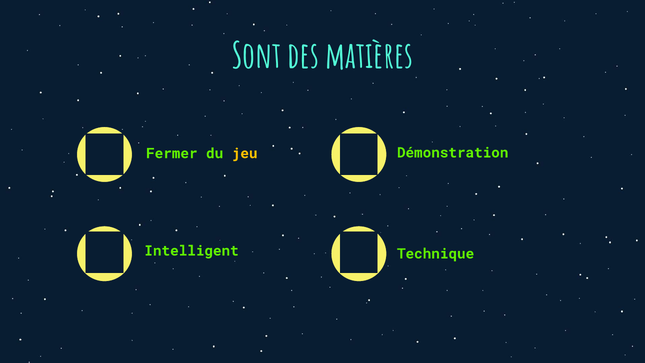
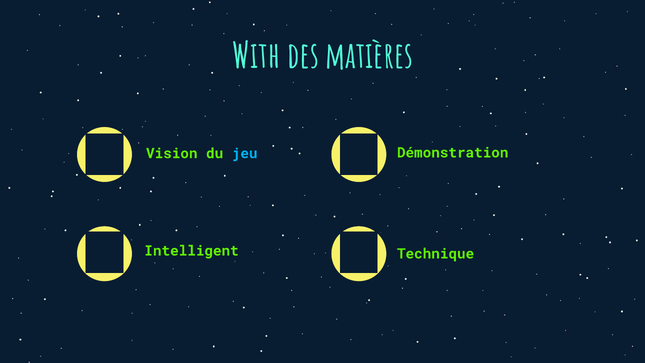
Sont: Sont -> With (256, 56)
Fermer: Fermer -> Vision (172, 153)
jeu colour: yellow -> light blue (245, 153)
